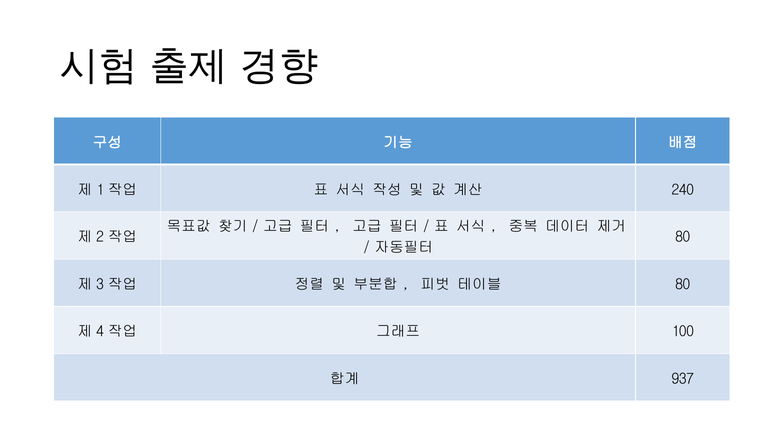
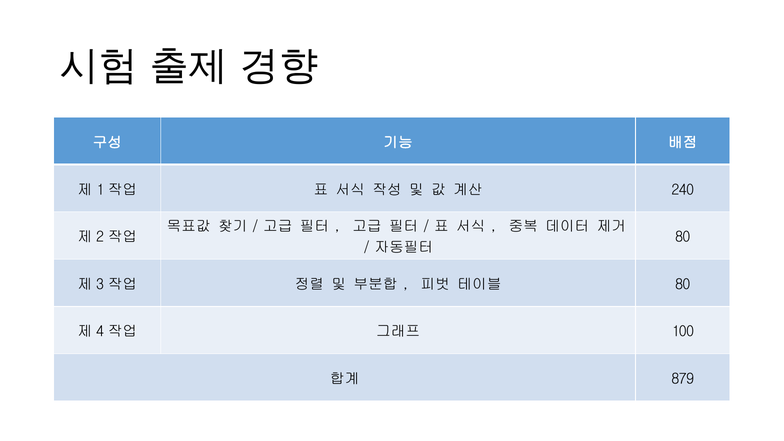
937: 937 -> 879 (683, 379)
